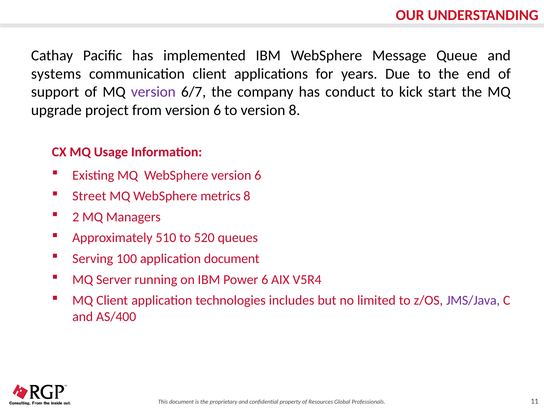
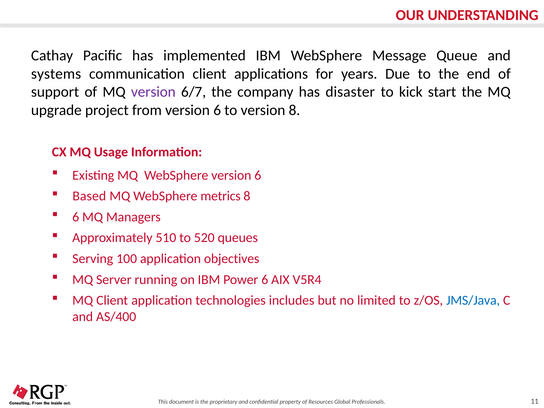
conduct: conduct -> disaster (350, 92)
Street: Street -> Based (89, 196)
2: 2 -> 6 (76, 217)
application document: document -> objectives (232, 259)
JMS/Java colour: purple -> blue (473, 300)
